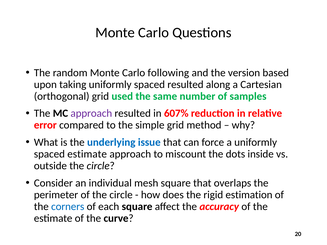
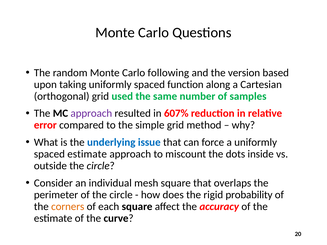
spaced resulted: resulted -> function (185, 85)
estimation: estimation -> probability (249, 195)
corners colour: blue -> orange (68, 207)
